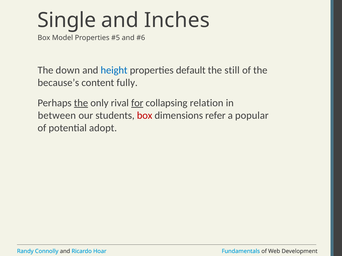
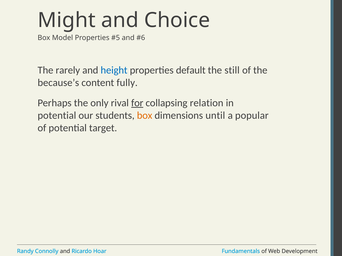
Single: Single -> Might (67, 20)
Inches: Inches -> Choice (177, 20)
down: down -> rarely (68, 70)
the underline: present -> none (81, 103)
between: between -> potential (57, 116)
box colour: red -> orange (145, 116)
refer: refer -> until (215, 116)
adopt: adopt -> target (103, 128)
